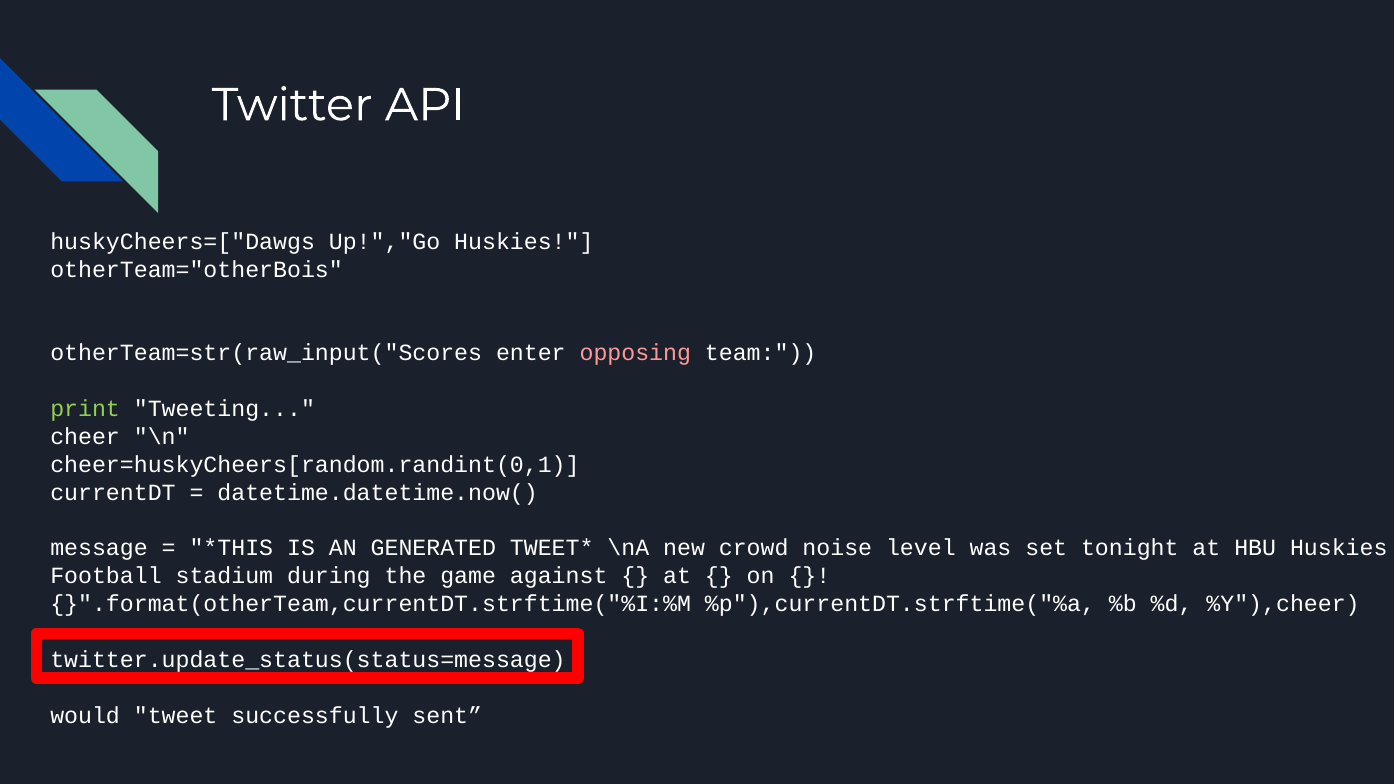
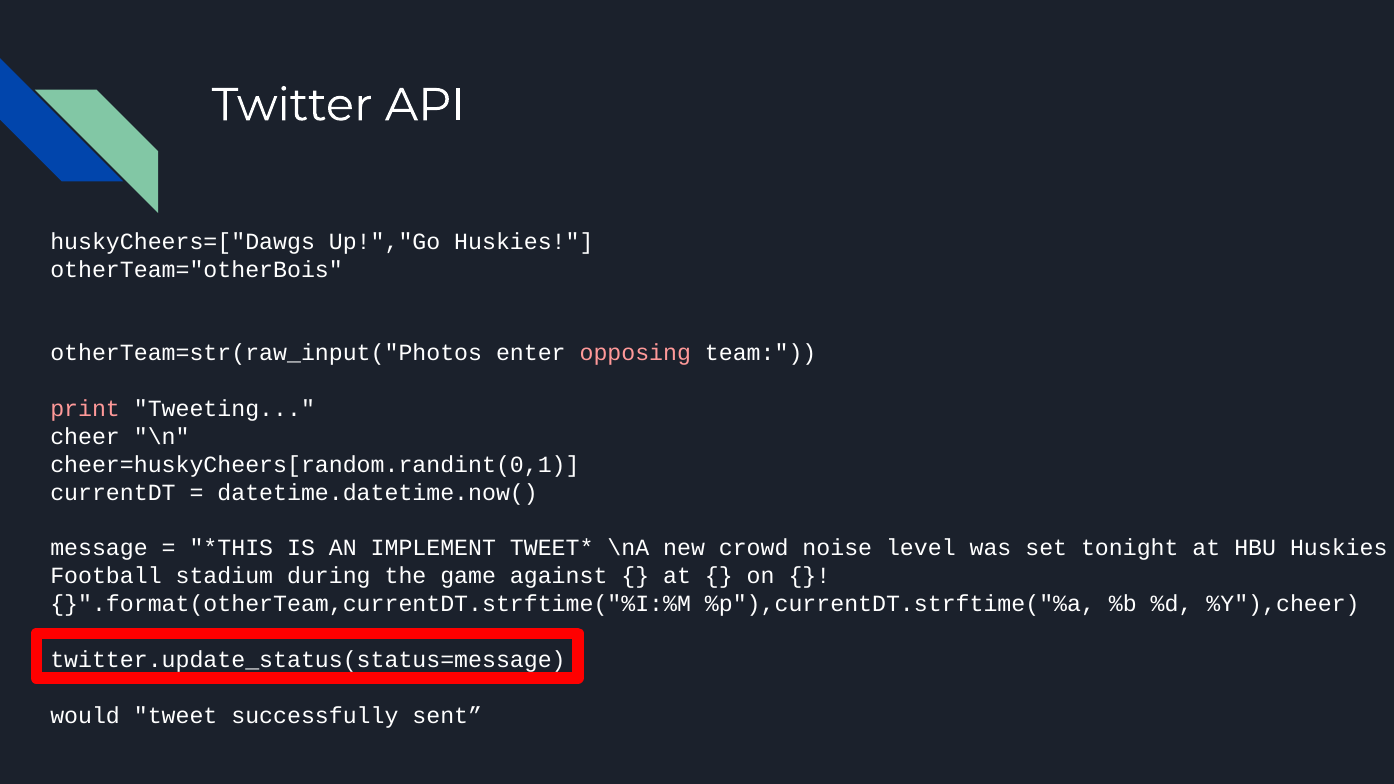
otherTeam=str(raw_input("Scores: otherTeam=str(raw_input("Scores -> otherTeam=str(raw_input("Photos (266, 353)
print colour: light green -> pink (85, 409)
GENERATED: GENERATED -> IMPLEMENT (433, 548)
